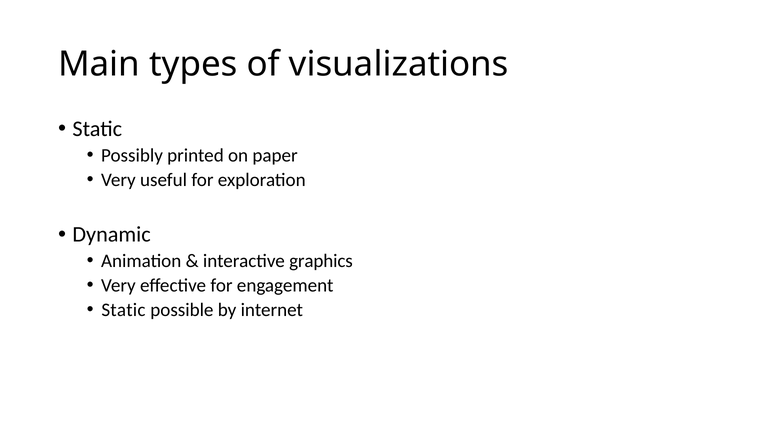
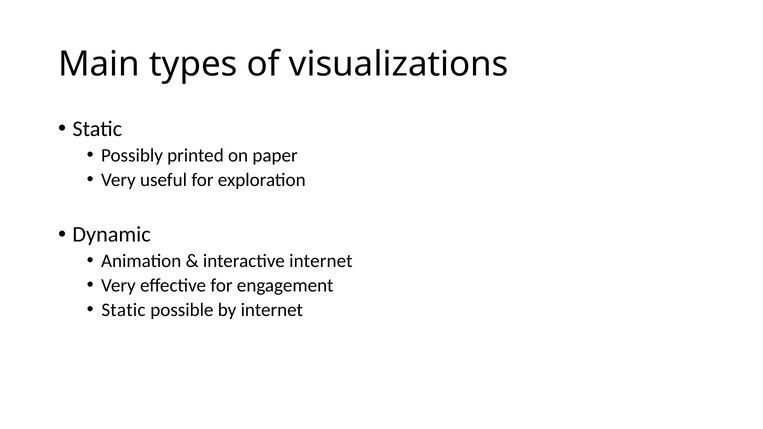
interactive graphics: graphics -> internet (321, 261)
